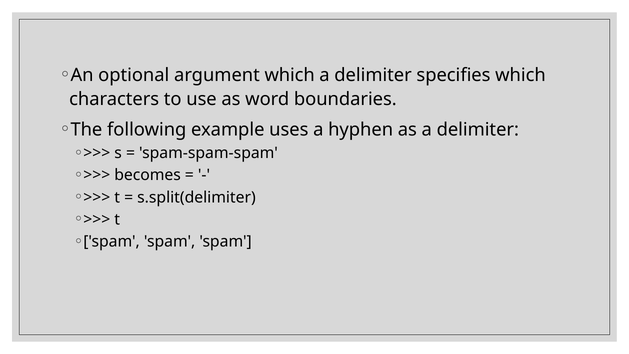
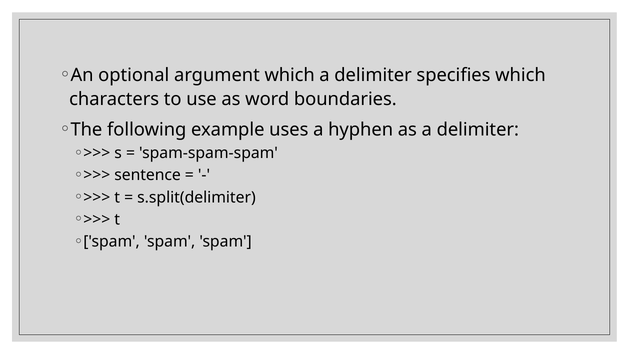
becomes: becomes -> sentence (148, 175)
